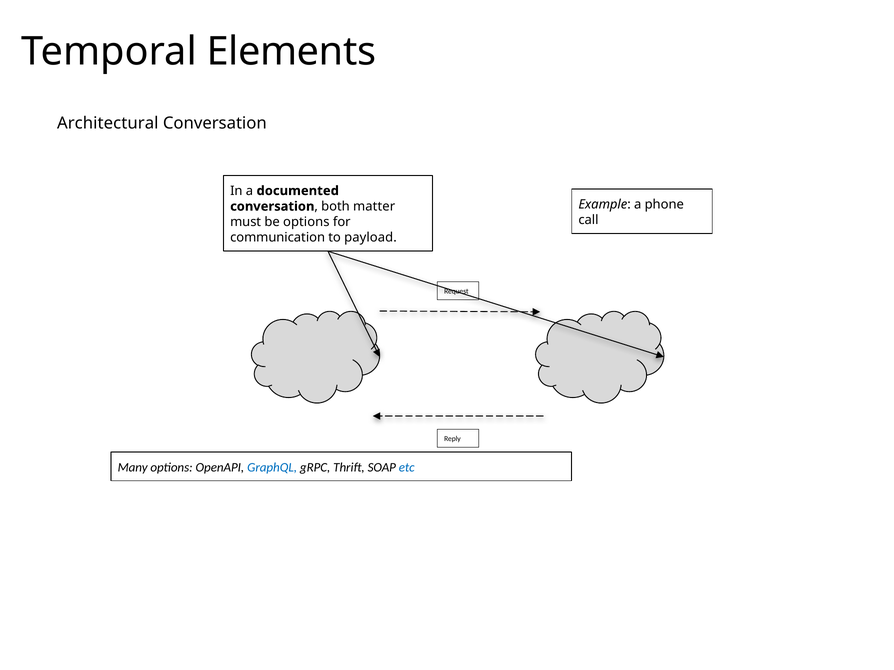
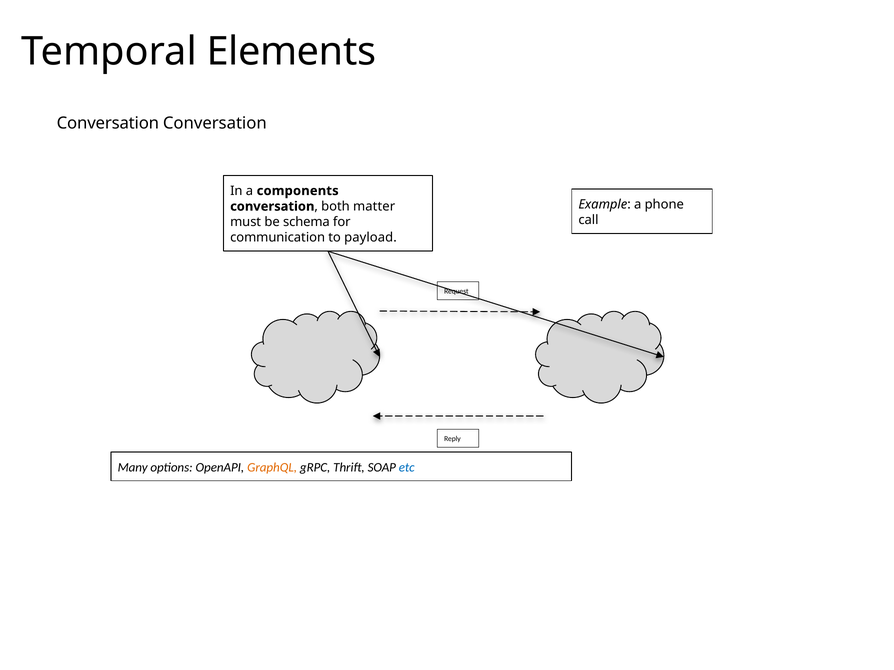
Architectural: Architectural -> Conversation (108, 124)
documented: documented -> components (298, 191)
be options: options -> schema (306, 222)
GraphQL colour: blue -> orange (272, 468)
